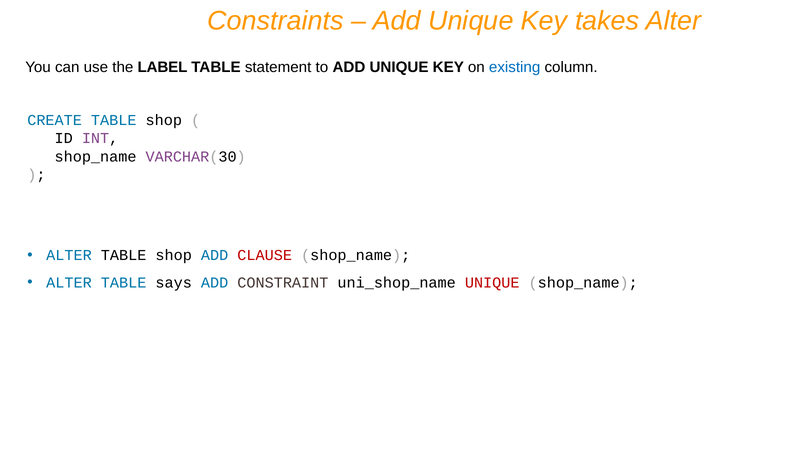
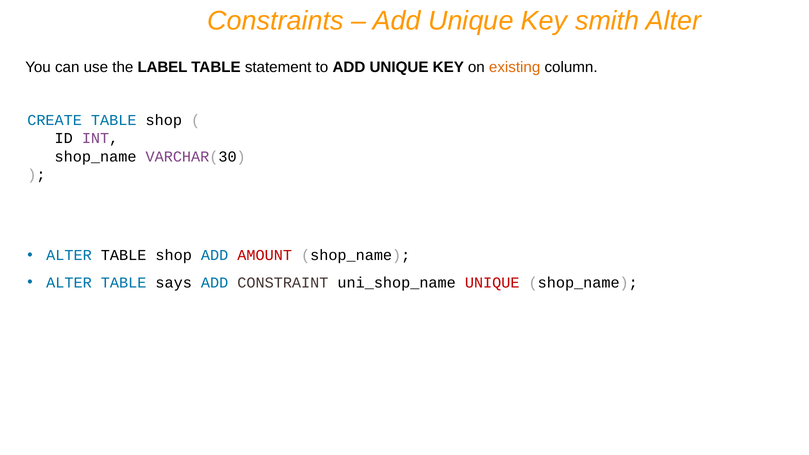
takes: takes -> smith (607, 21)
existing colour: blue -> orange (515, 67)
CLAUSE: CLAUSE -> AMOUNT (265, 256)
